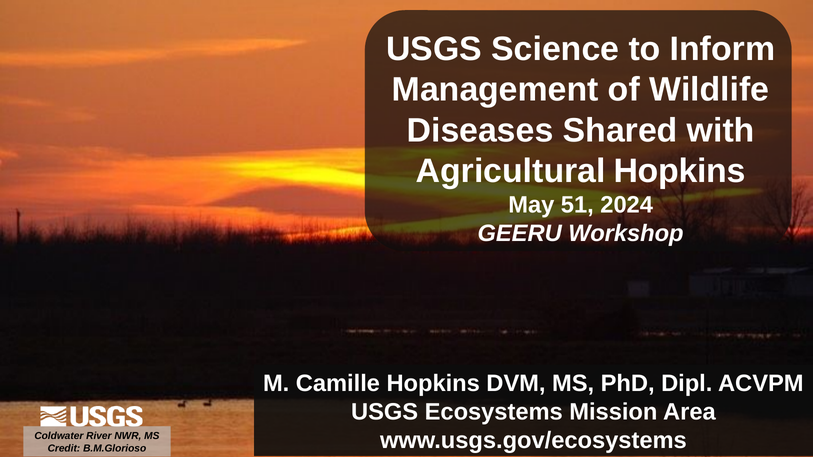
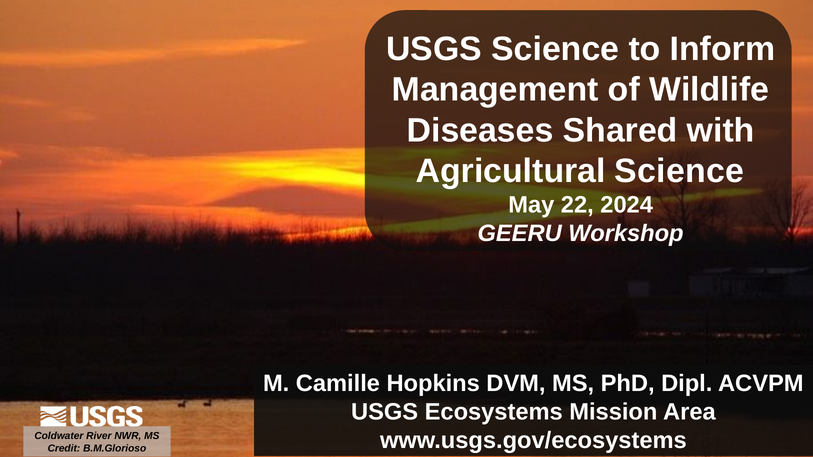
Agricultural Hopkins: Hopkins -> Science (679, 171)
51: 51 -> 22 (577, 205)
